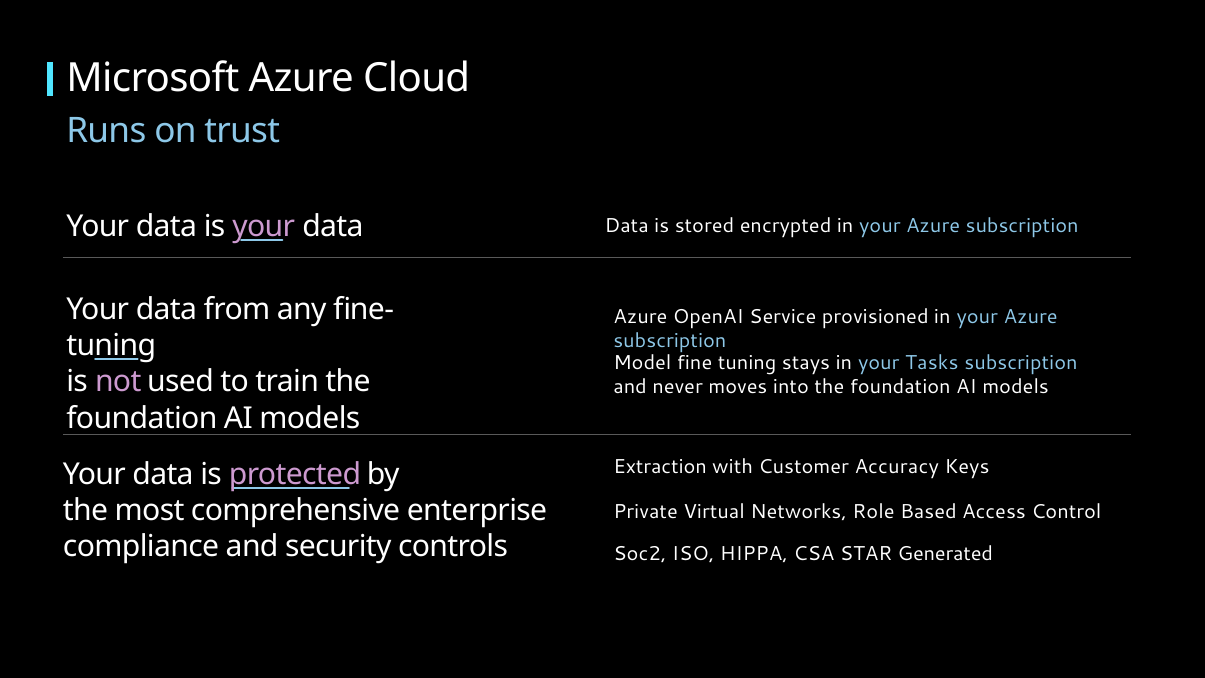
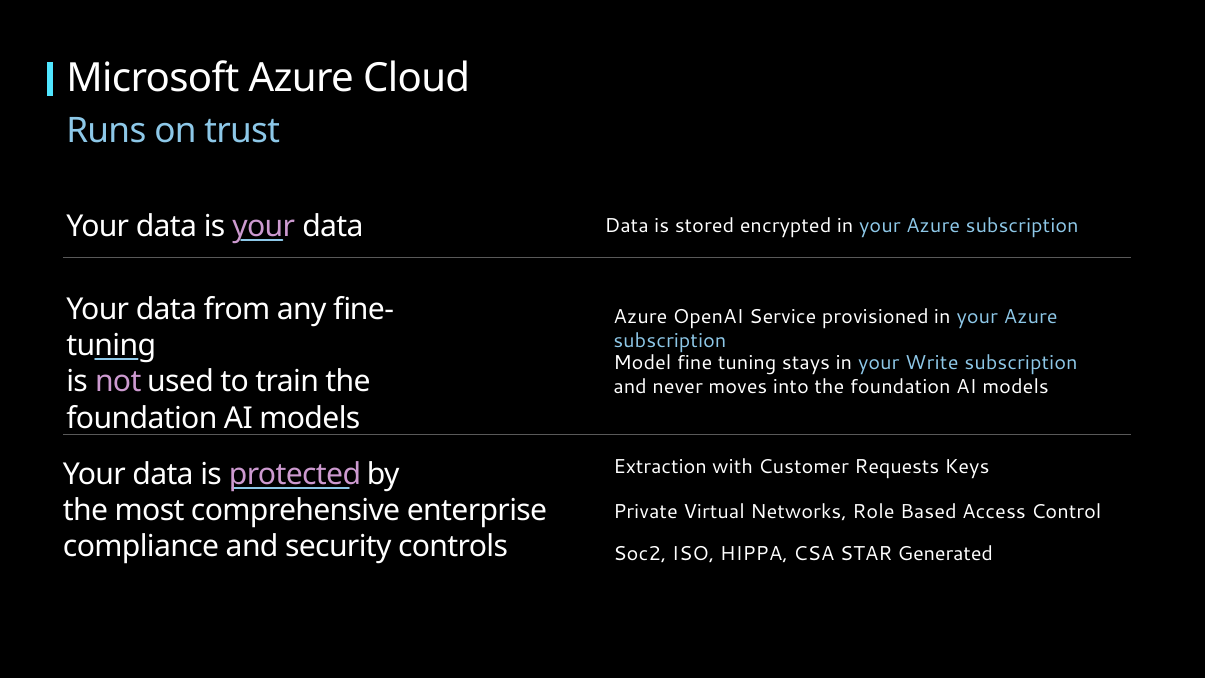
Tasks: Tasks -> Write (932, 363)
Accuracy: Accuracy -> Requests (897, 467)
